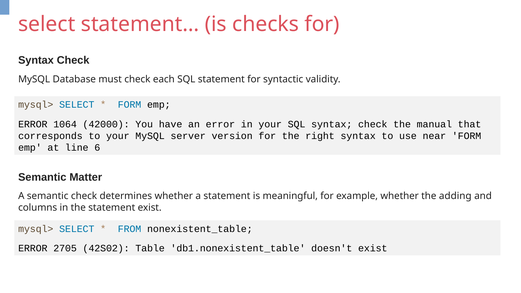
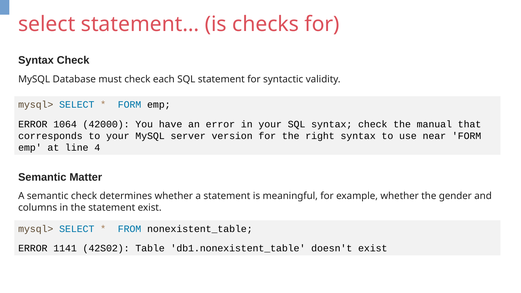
6: 6 -> 4 (97, 148)
adding: adding -> gender (455, 196)
2705: 2705 -> 1141 (65, 248)
